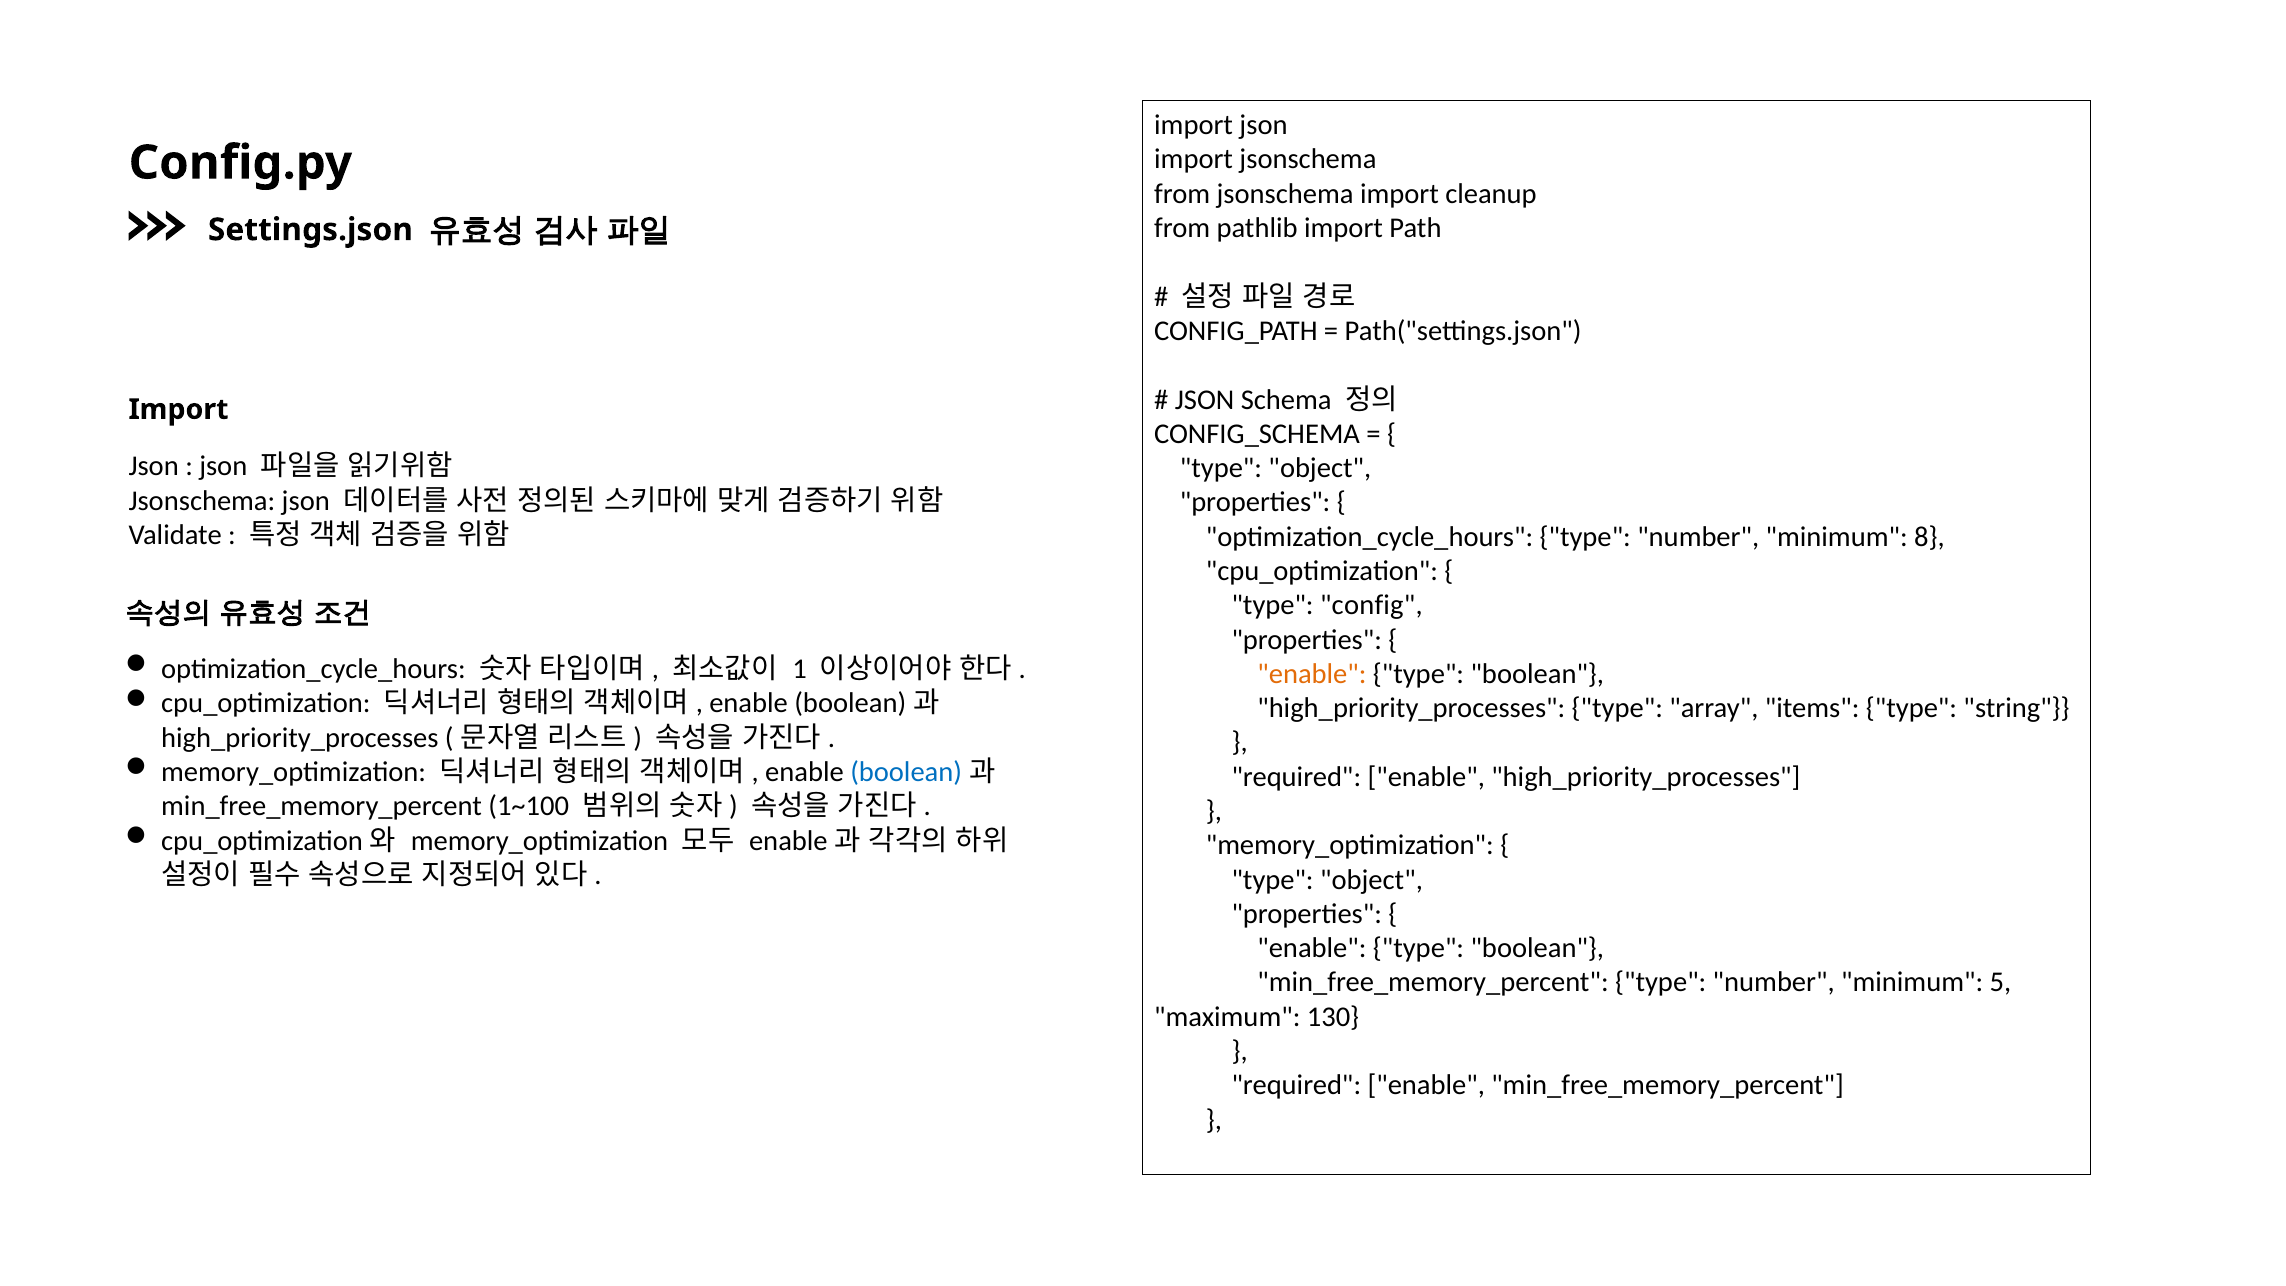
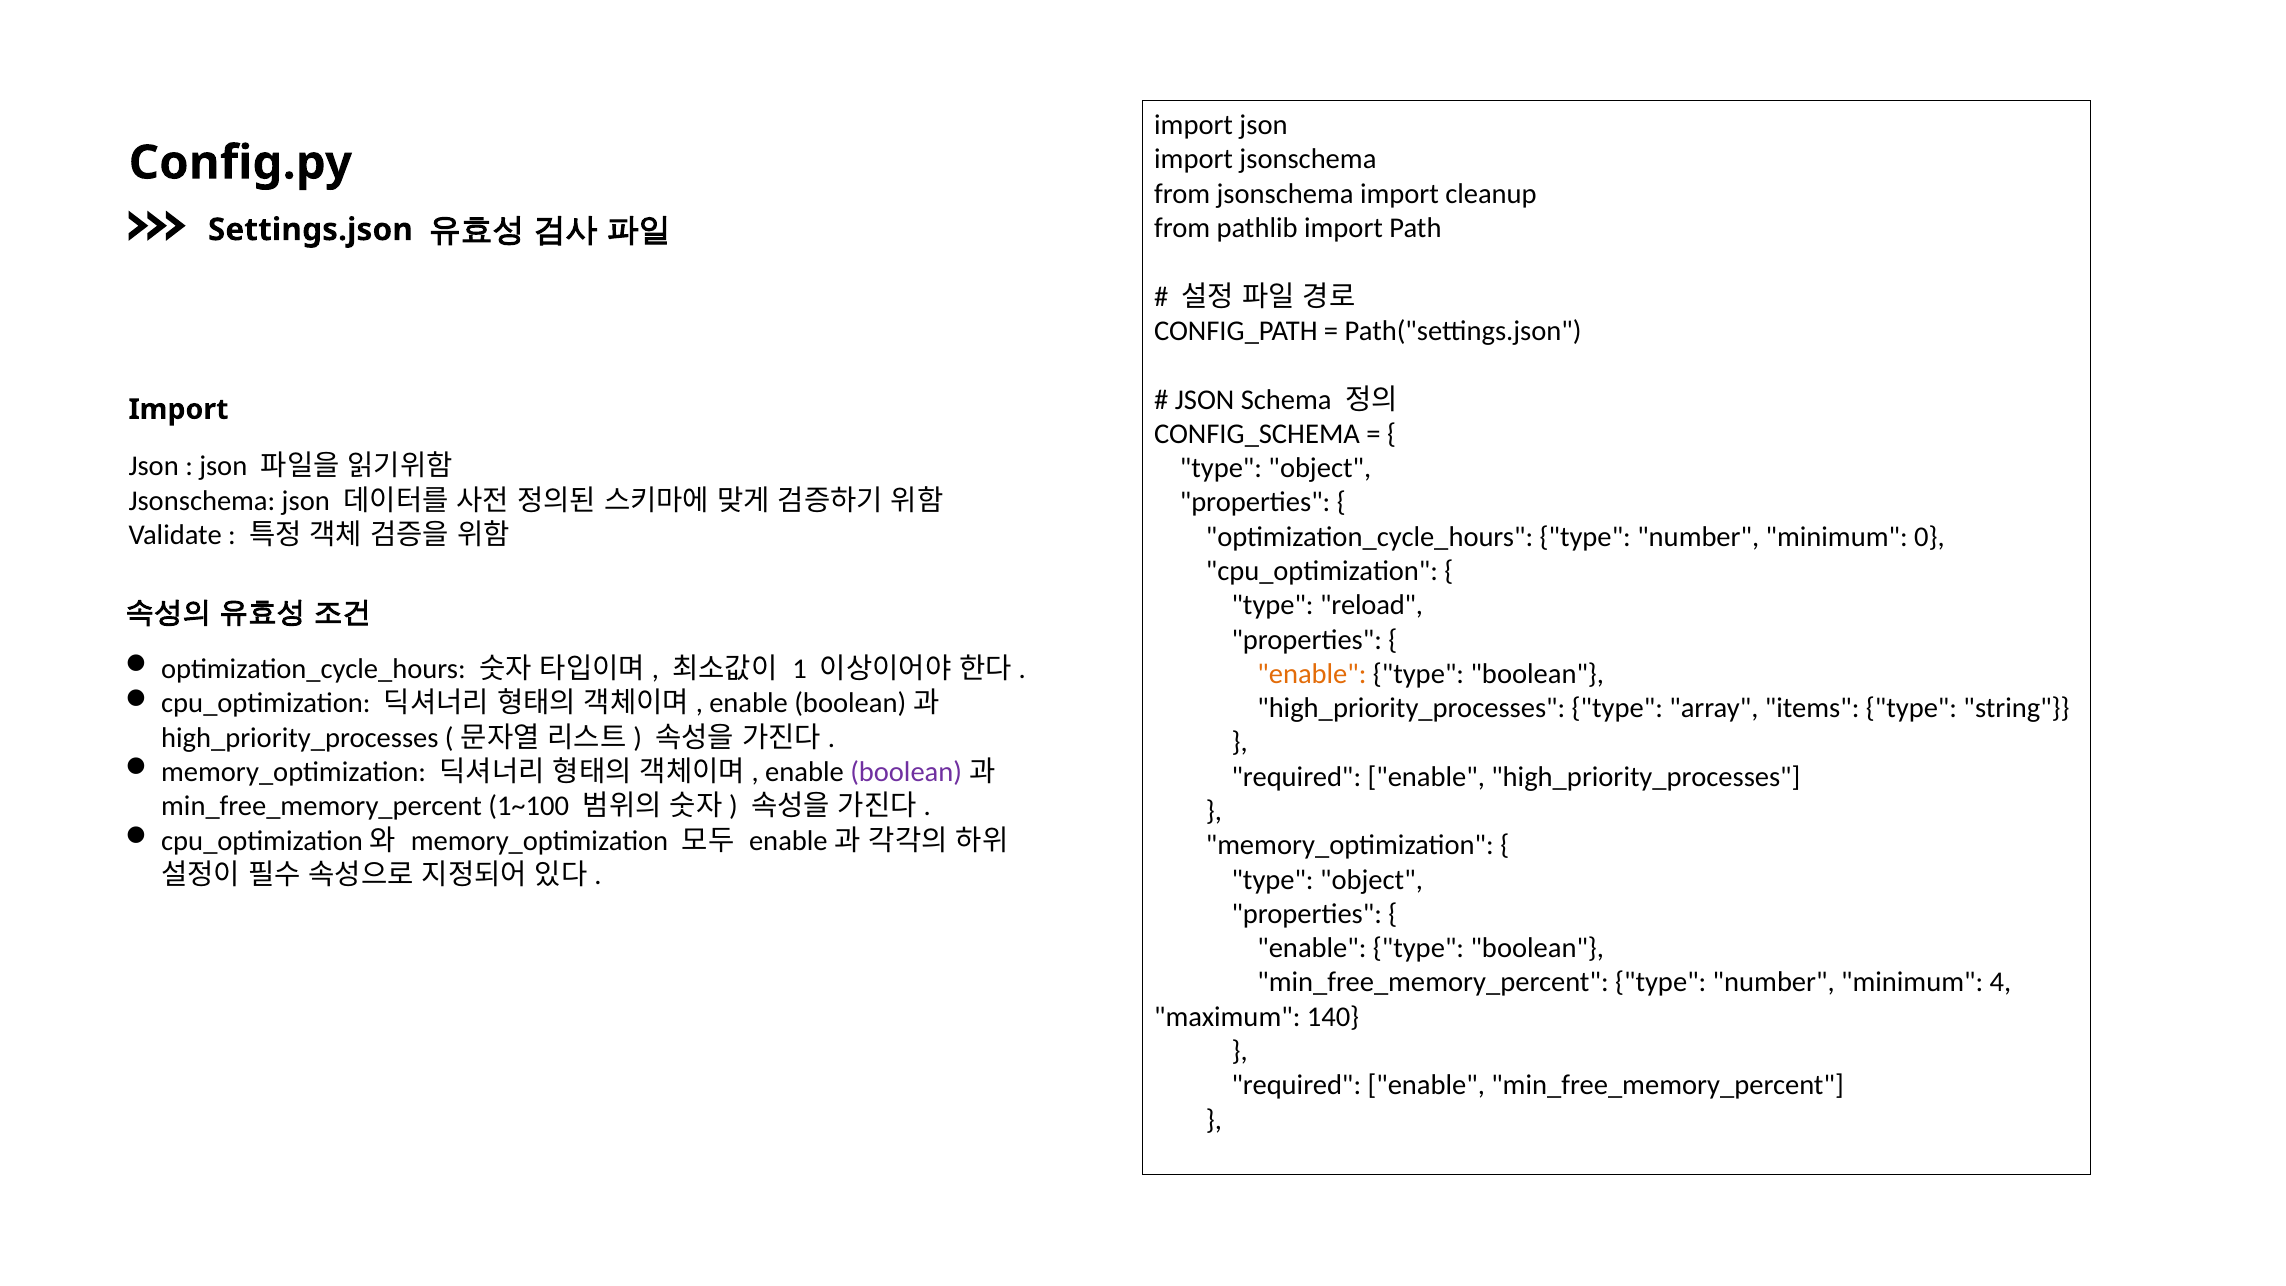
8: 8 -> 0 (1929, 537)
config: config -> reload (1372, 605)
boolean colour: blue -> purple (906, 772)
5: 5 -> 4 (2000, 982)
130: 130 -> 140 (1333, 1017)
